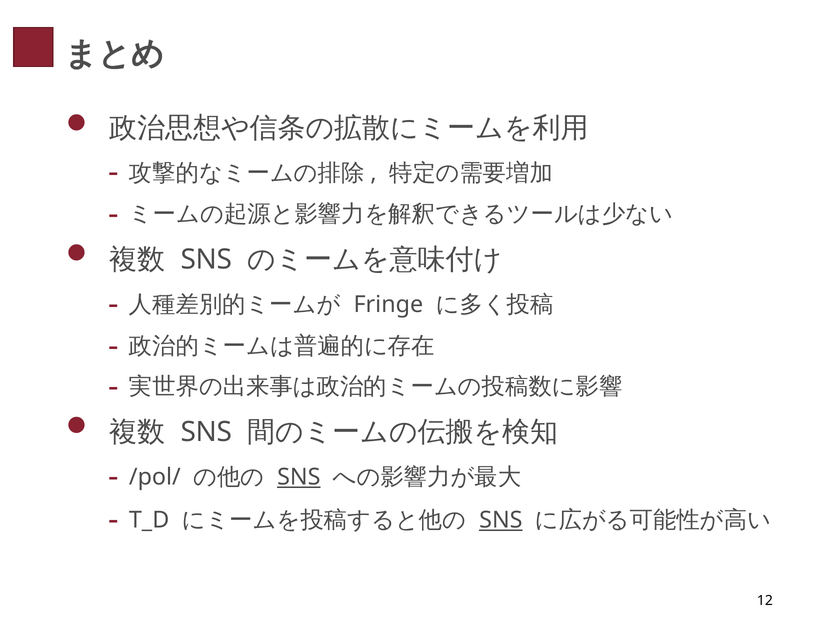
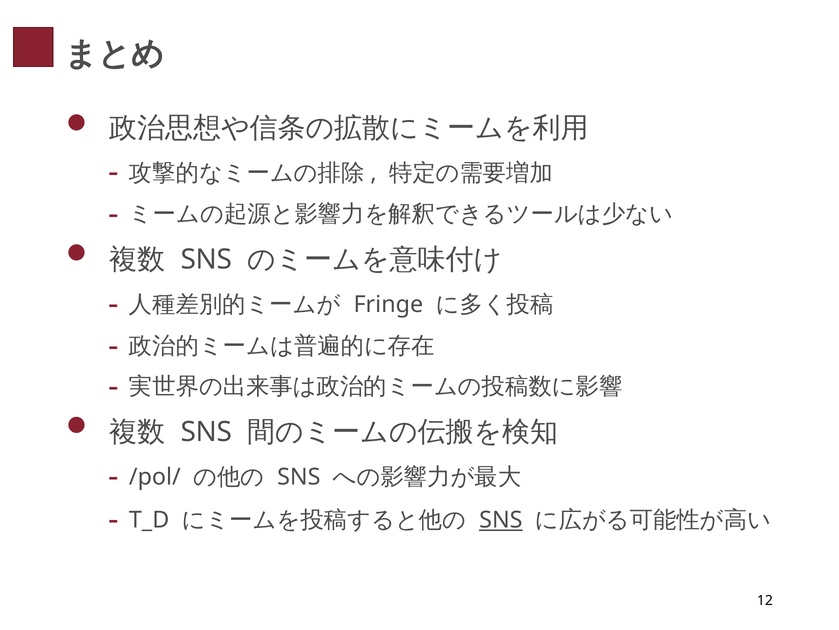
SNS underline: present -> none (299, 477)
